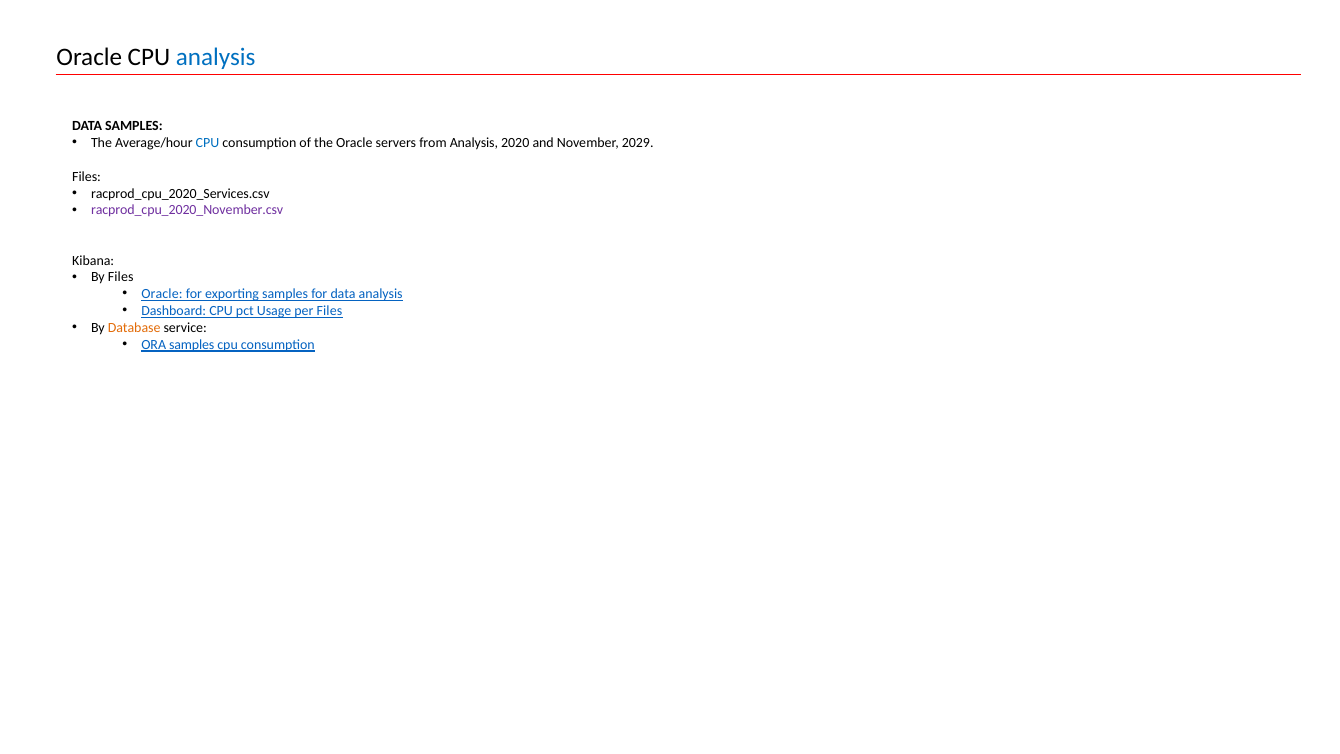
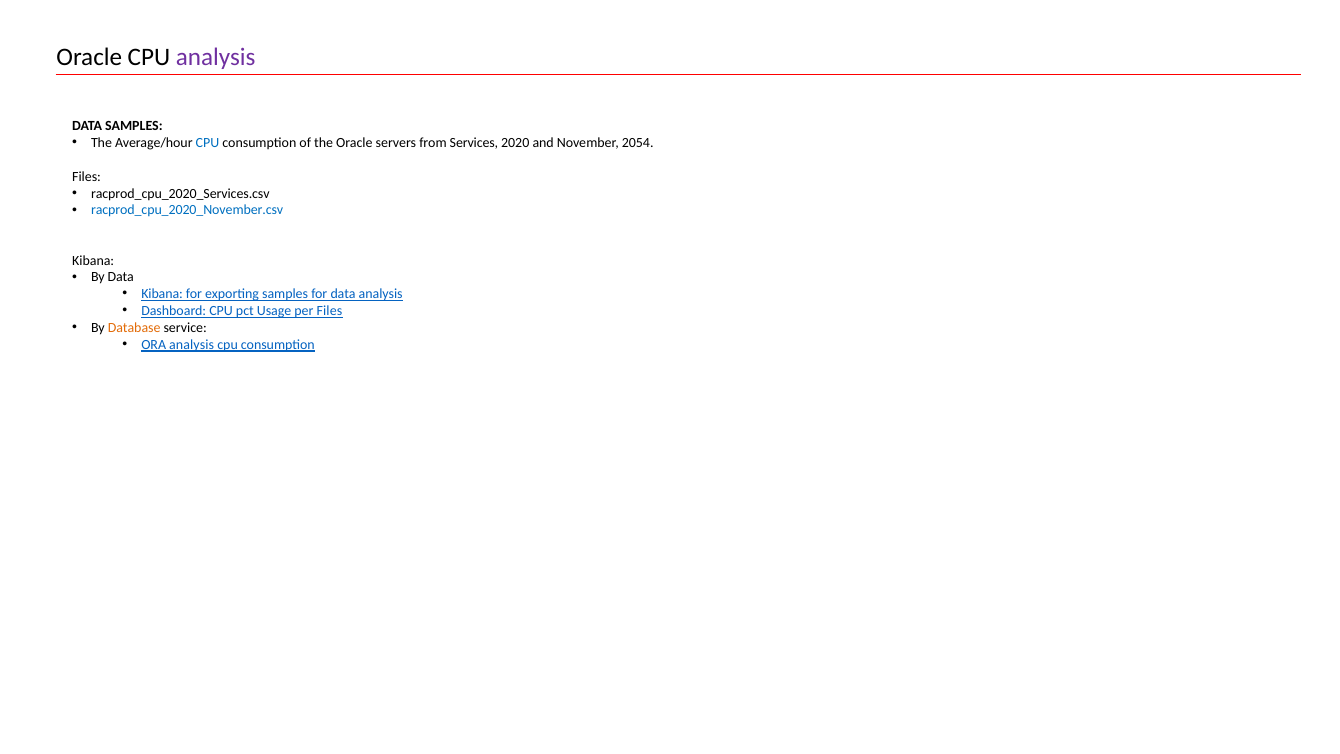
analysis colour: blue -> purple (216, 58)
from Analysis: Analysis -> Services (474, 143)
2029: 2029 -> 2054 (638, 143)
racprod_cpu_2020_November.csv colour: purple -> blue (187, 210)
By Files: Files -> Data (121, 277)
Oracle: Oracle -> Kibana (162, 294)
ORA samples: samples -> analysis (192, 345)
